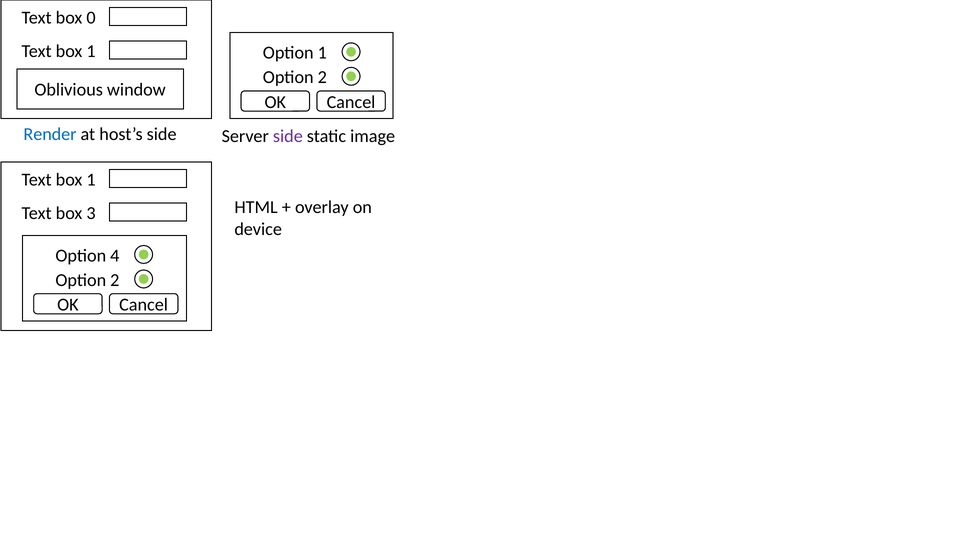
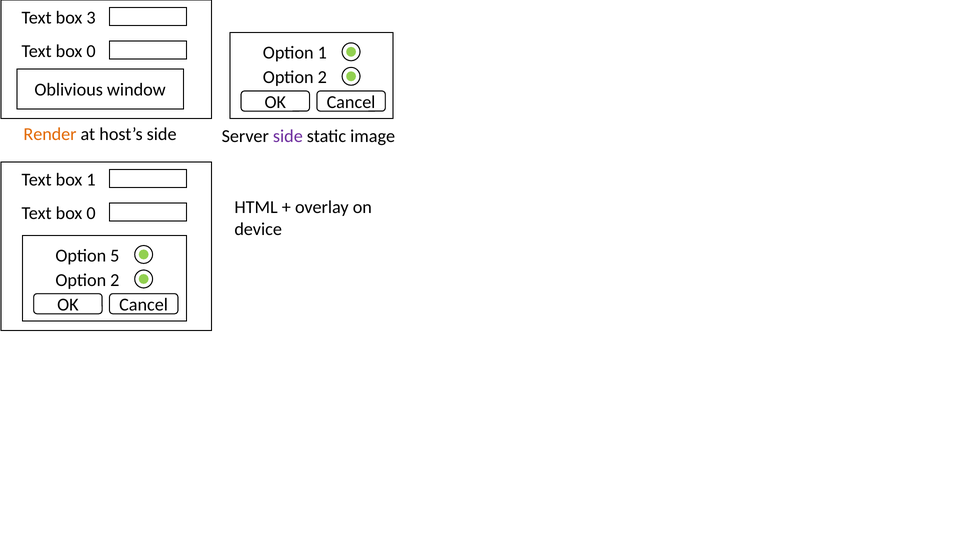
0: 0 -> 3 (91, 18)
1: 1 -> 0 (91, 51)
Render colour: blue -> orange (50, 134)
3: 3 -> 0 (91, 213)
4: 4 -> 5 (115, 255)
